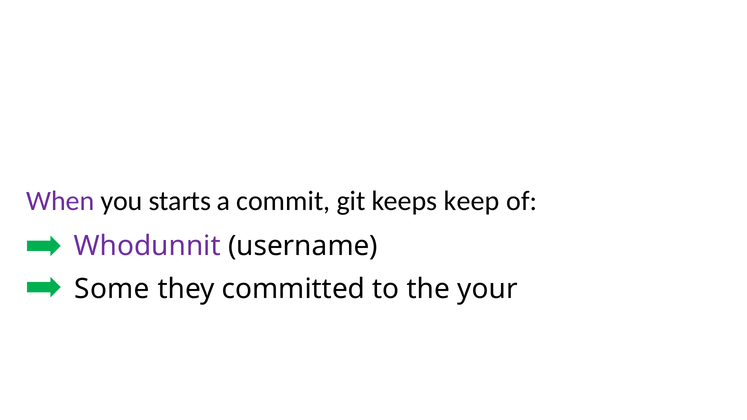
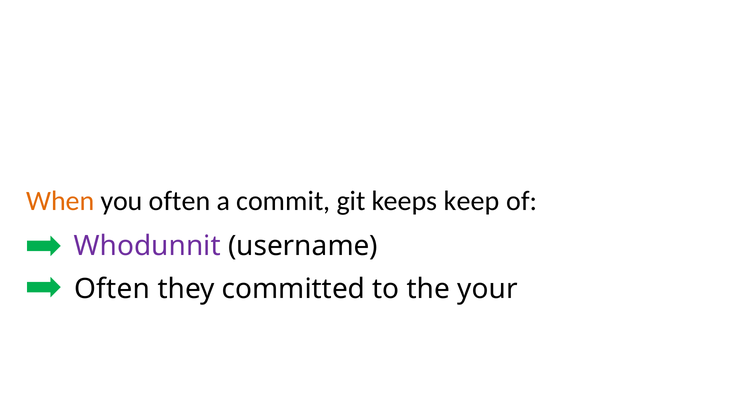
When colour: purple -> orange (60, 201)
you starts: starts -> often (180, 201)
Some: Some -> Often (112, 289)
